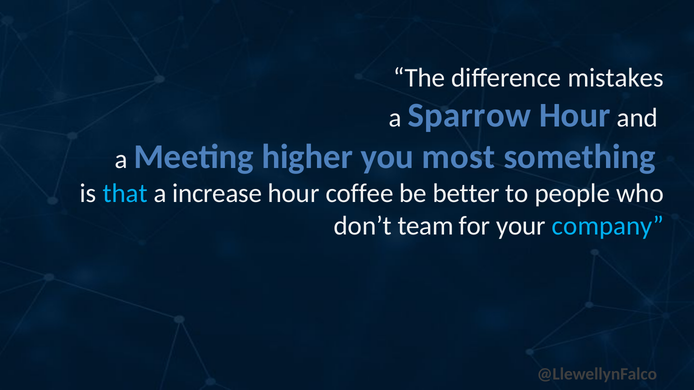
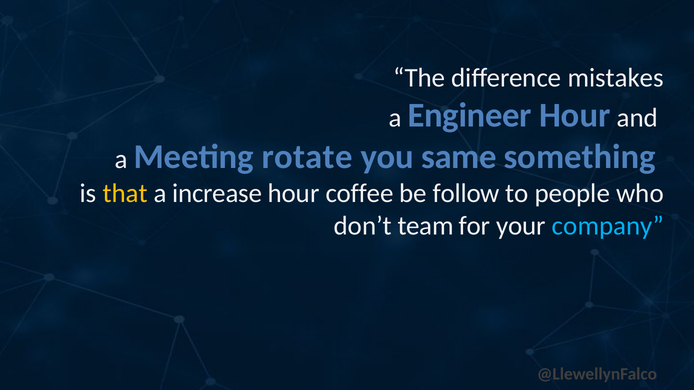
Sparrow: Sparrow -> Engineer (470, 115)
higher: higher -> rotate (307, 157)
most: most -> same (459, 157)
that colour: light blue -> yellow (125, 194)
better: better -> follow (466, 194)
